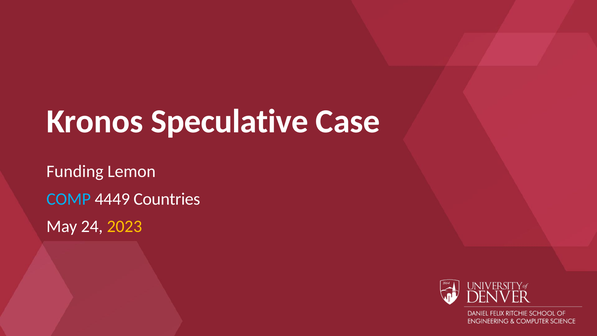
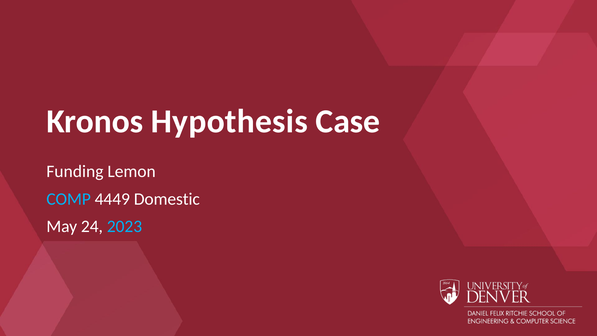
Speculative: Speculative -> Hypothesis (229, 121)
Countries: Countries -> Domestic (167, 199)
2023 colour: yellow -> light blue (124, 226)
